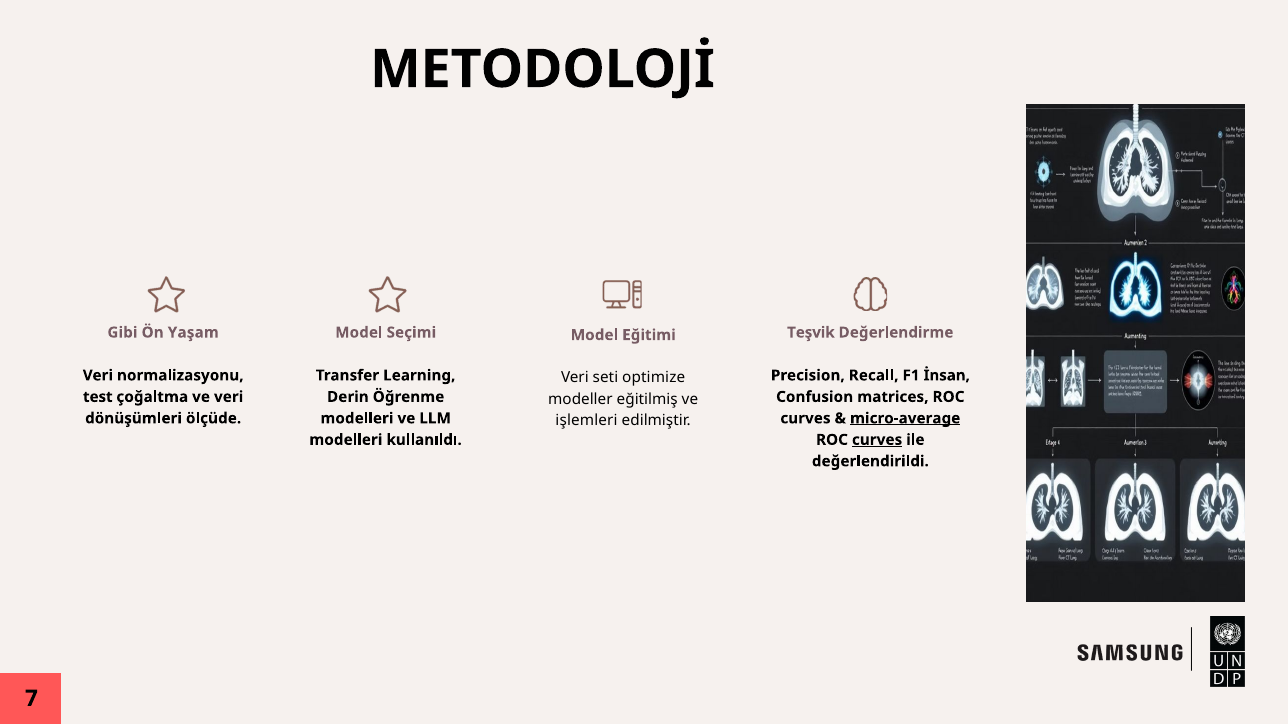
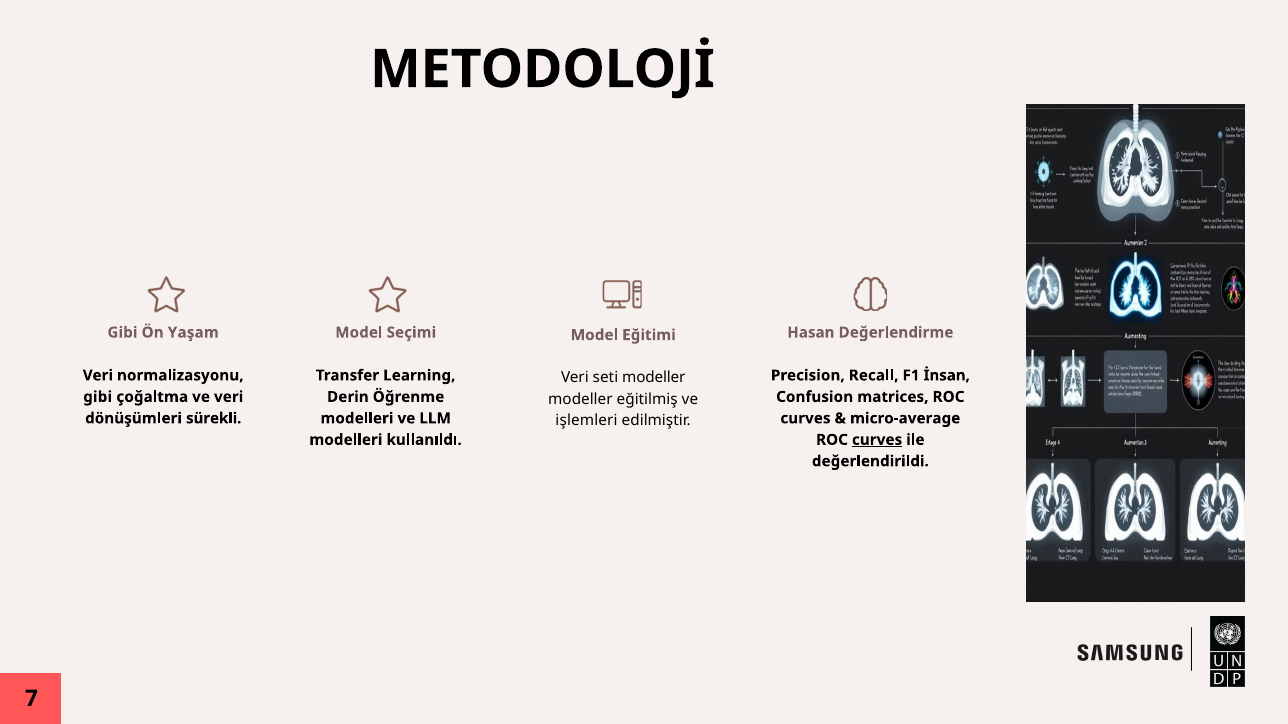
Teşvik: Teşvik -> Hasan (811, 333)
seti optimize: optimize -> modeller (654, 378)
test: test -> gibi (98, 397)
ölçüde: ölçüde -> sürekli (214, 419)
micro-average underline: present -> none (905, 419)
